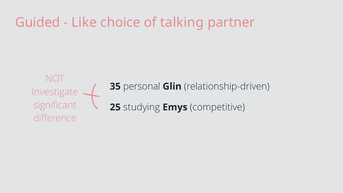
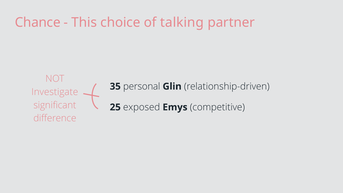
Guided: Guided -> Chance (38, 23)
Like: Like -> This (84, 23)
studying: studying -> exposed (142, 107)
